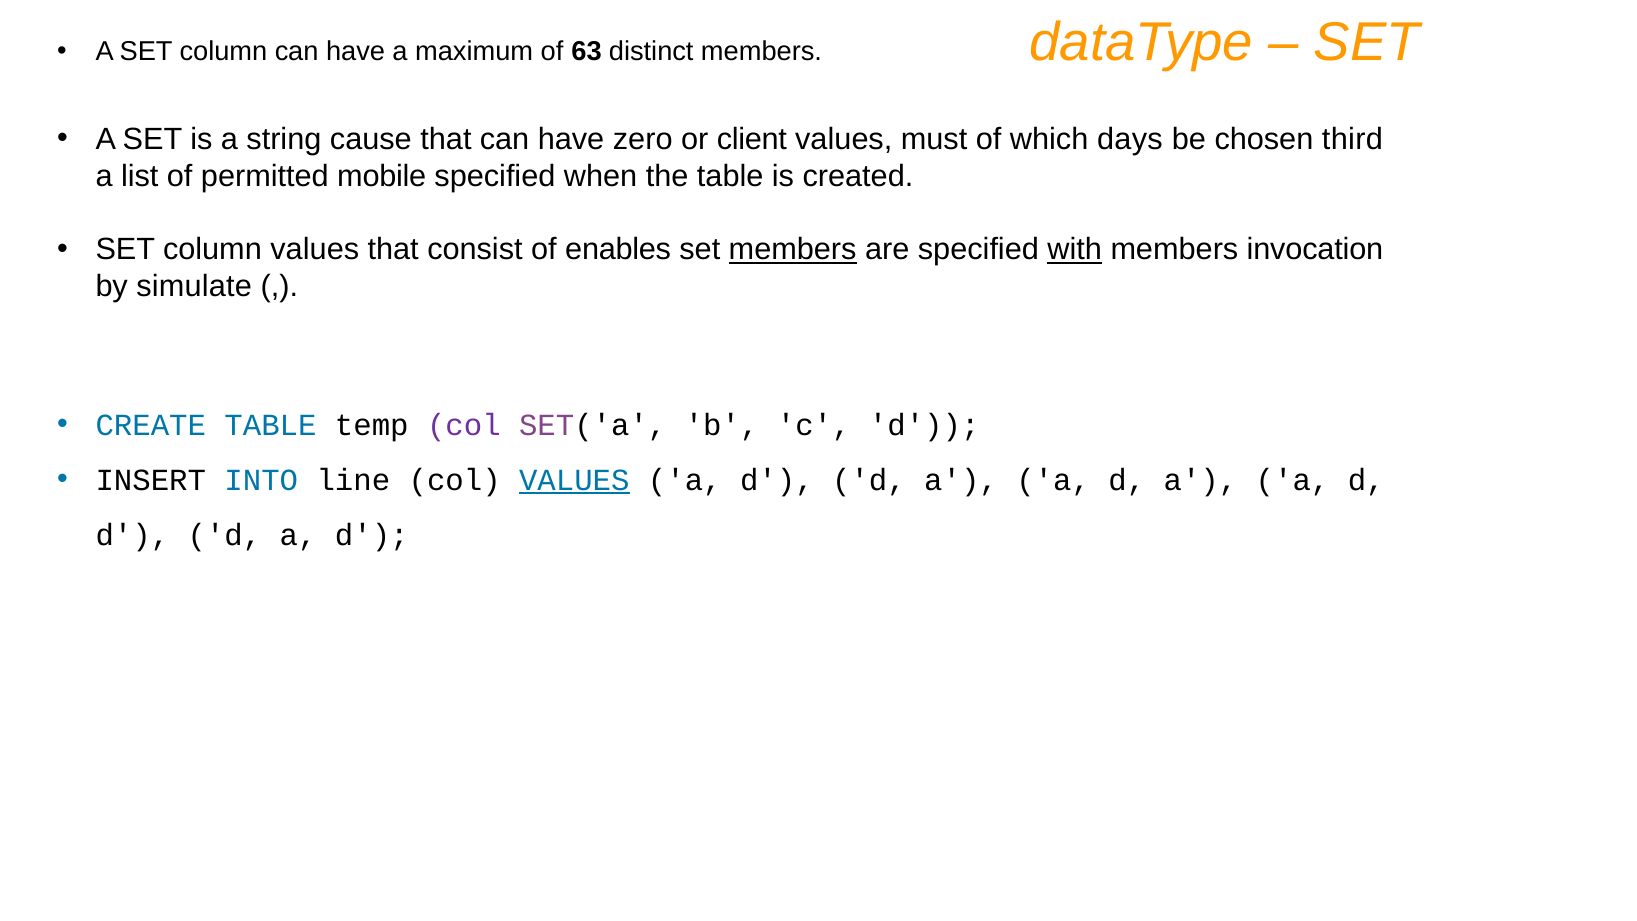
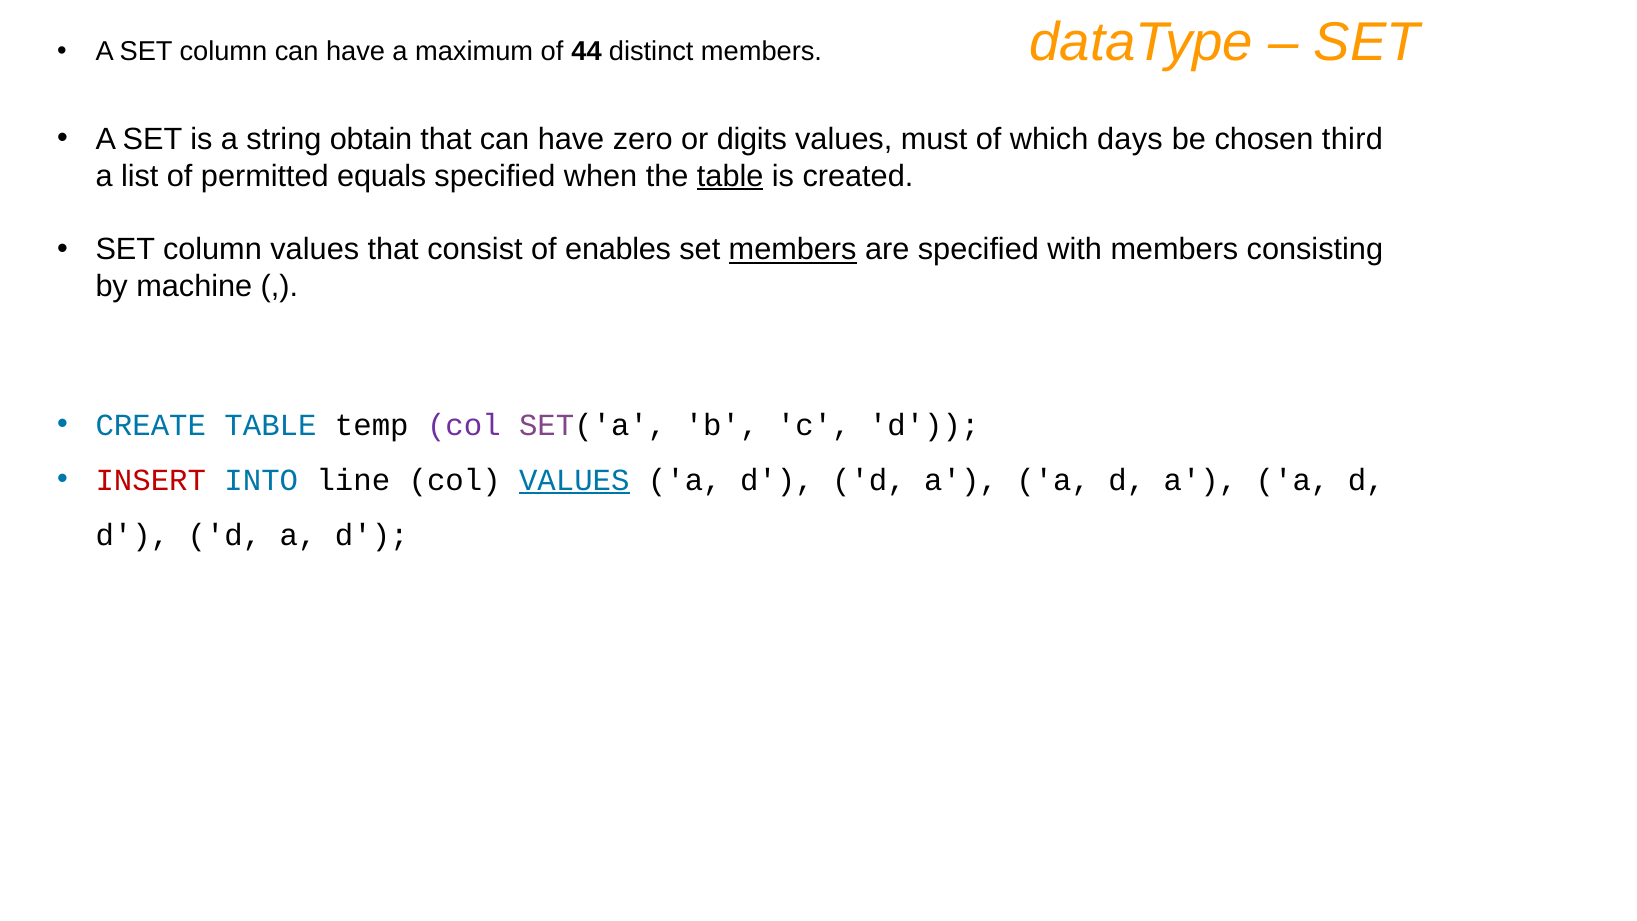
63: 63 -> 44 (587, 52)
cause: cause -> obtain (371, 139)
client: client -> digits (752, 139)
mobile: mobile -> equals (382, 176)
table underline: none -> present (730, 176)
with underline: present -> none (1075, 250)
invocation: invocation -> consisting (1315, 250)
simulate: simulate -> machine (194, 286)
INSERT colour: black -> red (151, 480)
